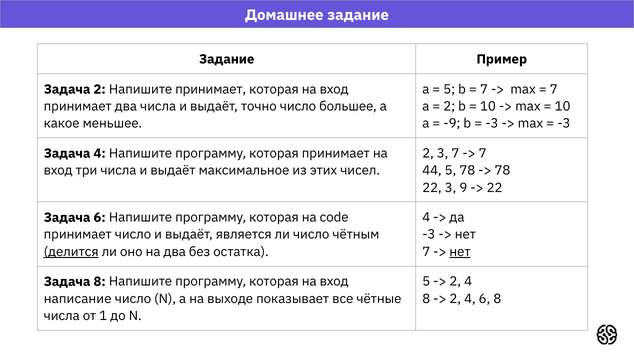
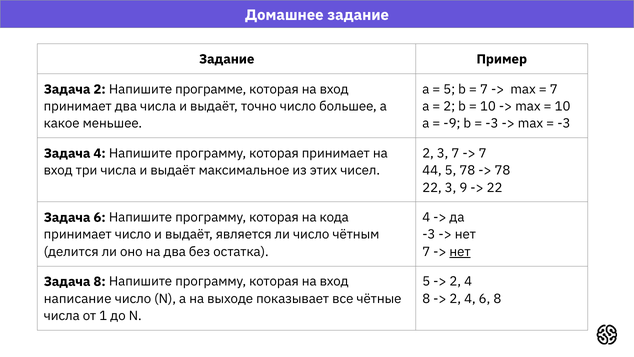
Напишите принимает: принимает -> программе (211, 89)
code: code -> кода (334, 217)
делится underline: present -> none (71, 251)
